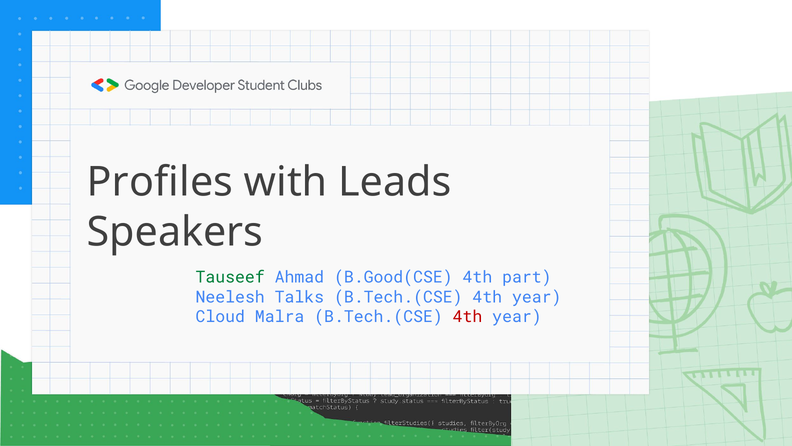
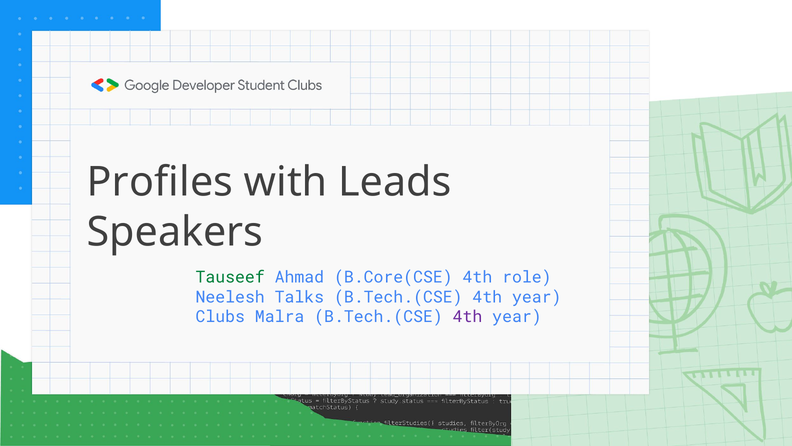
B.Good(CSE: B.Good(CSE -> B.Core(CSE (393, 277)
part: part -> role (527, 277)
Cloud: Cloud -> Clubs (220, 317)
4th colour: red -> purple (468, 317)
